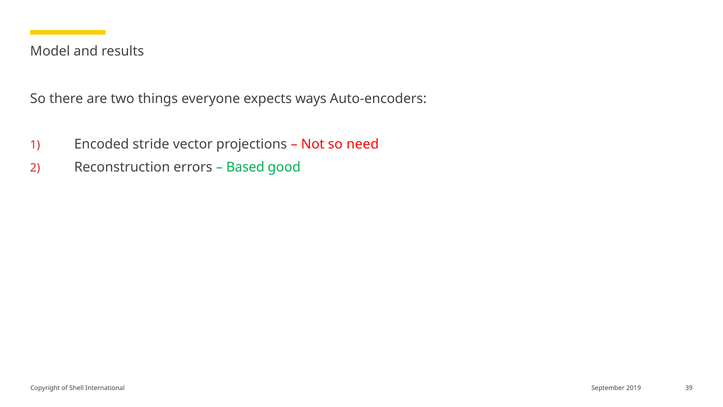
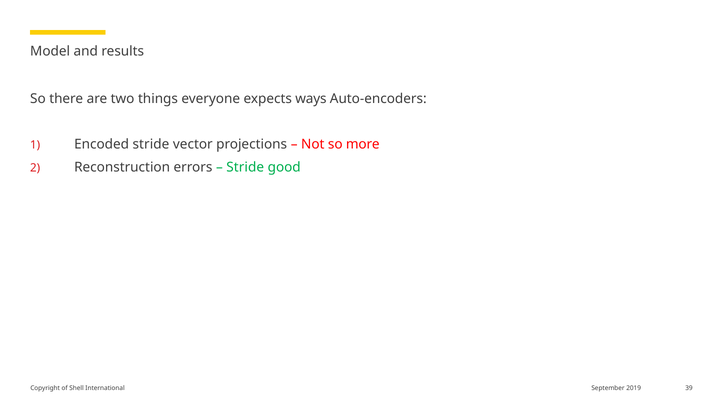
need: need -> more (363, 144)
Based: Based -> Stride (245, 167)
